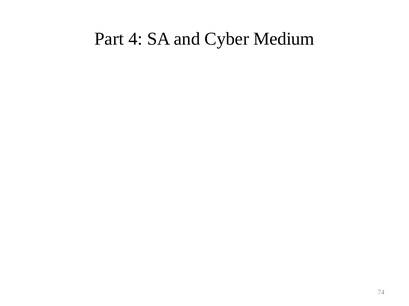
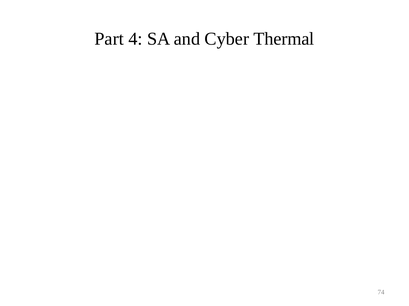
Medium: Medium -> Thermal (284, 39)
